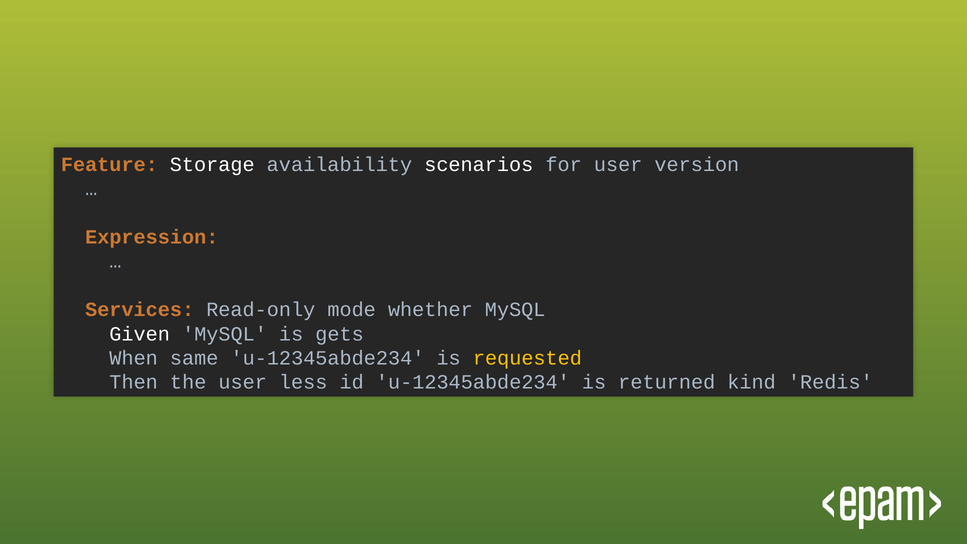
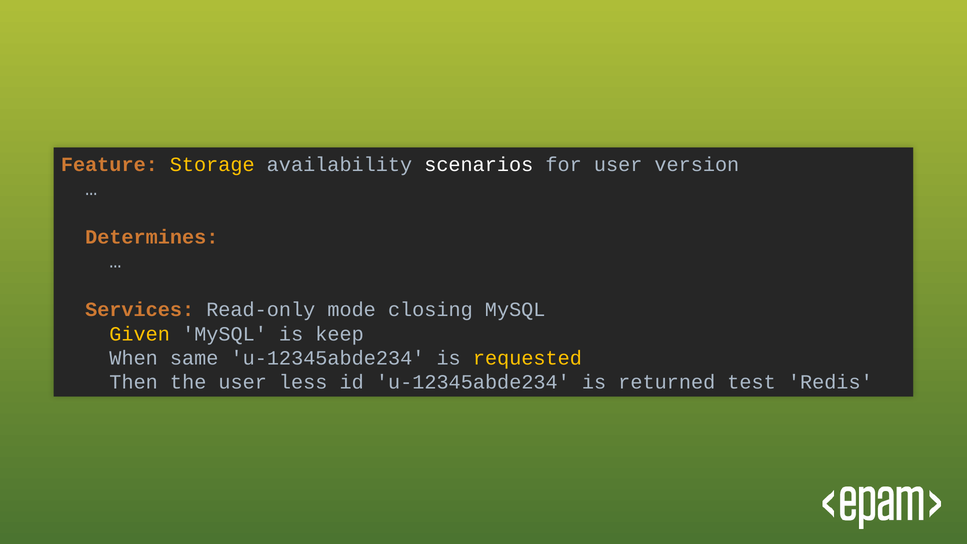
Storage colour: white -> yellow (212, 165)
Expression: Expression -> Determines (152, 237)
whether: whether -> closing (430, 310)
Given colour: white -> yellow (140, 334)
gets: gets -> keep (340, 334)
kind: kind -> test (752, 382)
